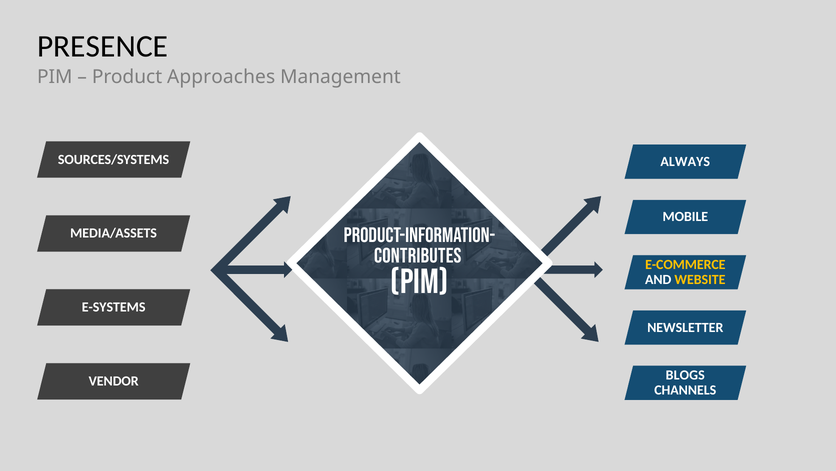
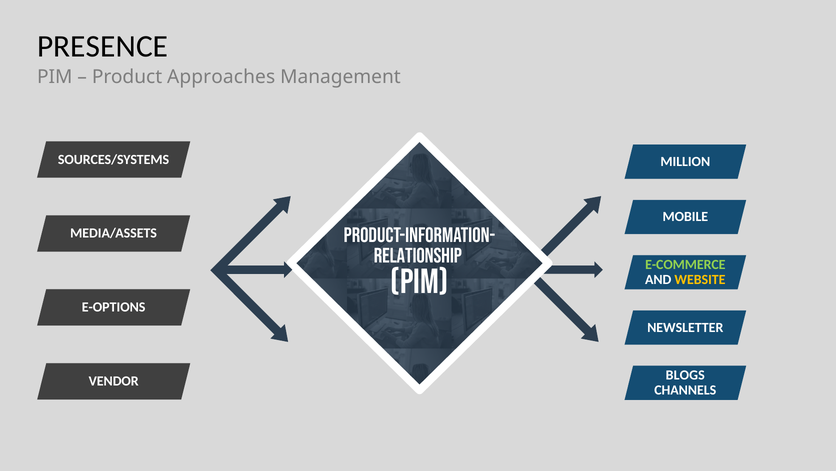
ALWAYS: ALWAYS -> MILLION (685, 161)
Contributes: Contributes -> Relationship (418, 255)
E-COMMERCE colour: yellow -> light green (685, 264)
E-SYSTEMS: E-SYSTEMS -> E-OPTIONS (114, 307)
